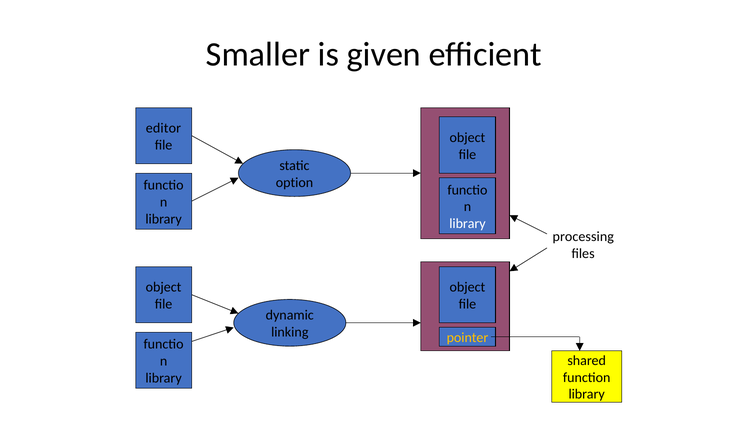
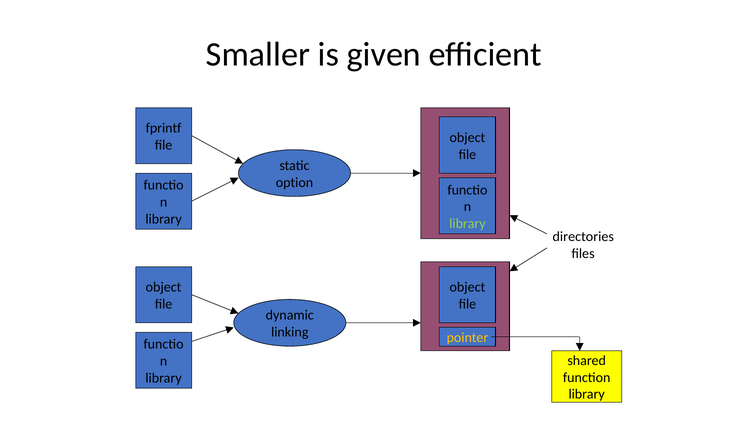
editor: editor -> fprintf (164, 128)
library colour: white -> light green (467, 223)
processing: processing -> directories (583, 237)
